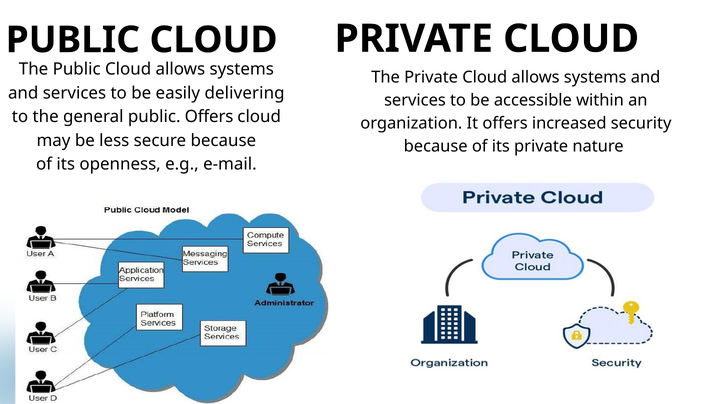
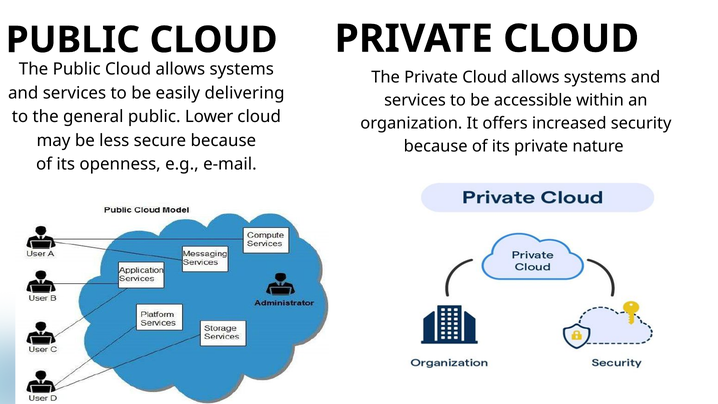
public Offers: Offers -> Lower (209, 117)
